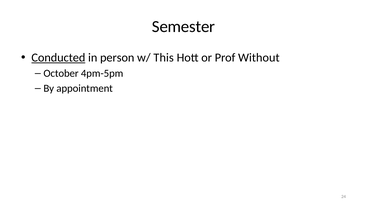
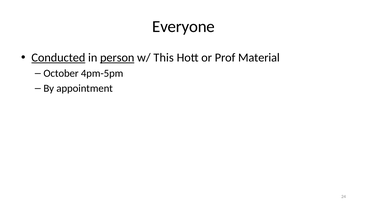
Semester: Semester -> Everyone (184, 27)
person underline: none -> present (117, 58)
Without: Without -> Material (259, 58)
